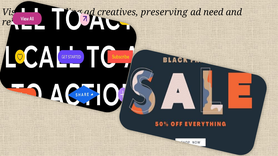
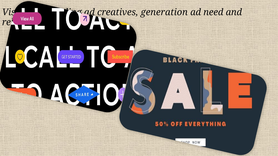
preserving: preserving -> generation (164, 12)
